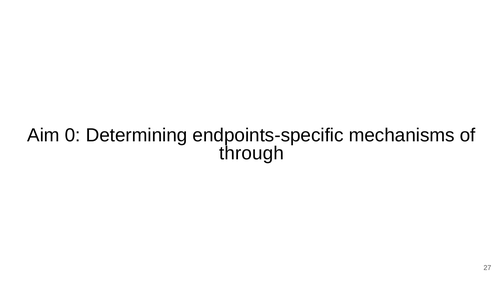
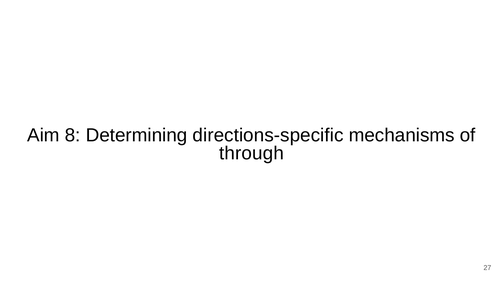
0: 0 -> 8 (73, 135)
endpoints-specific: endpoints-specific -> directions-specific (268, 135)
